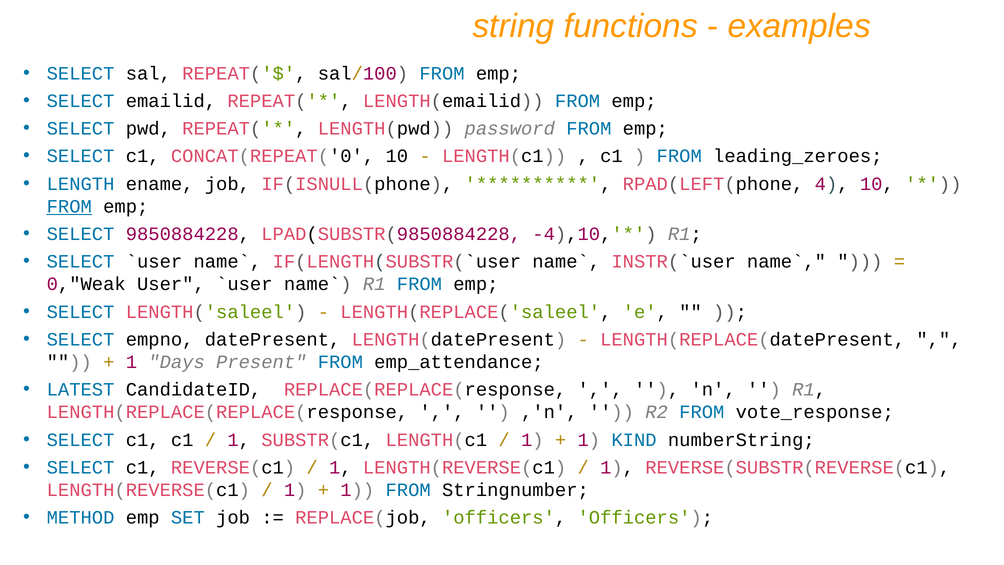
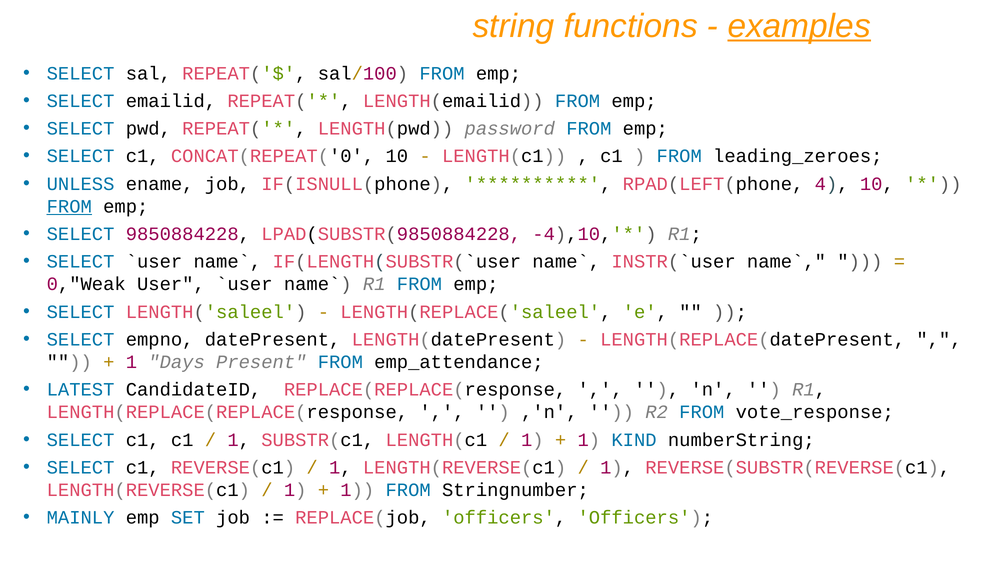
examples underline: none -> present (799, 26)
LENGTH: LENGTH -> UNLESS (81, 184)
METHOD: METHOD -> MAINLY (81, 517)
